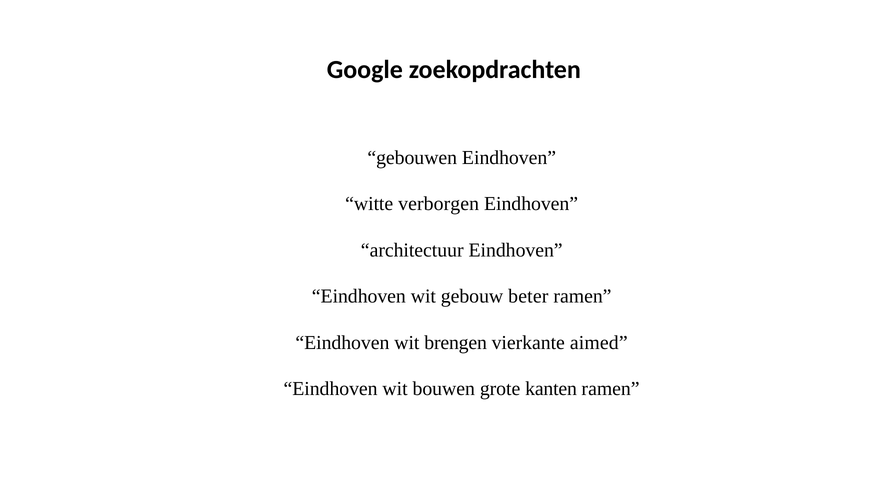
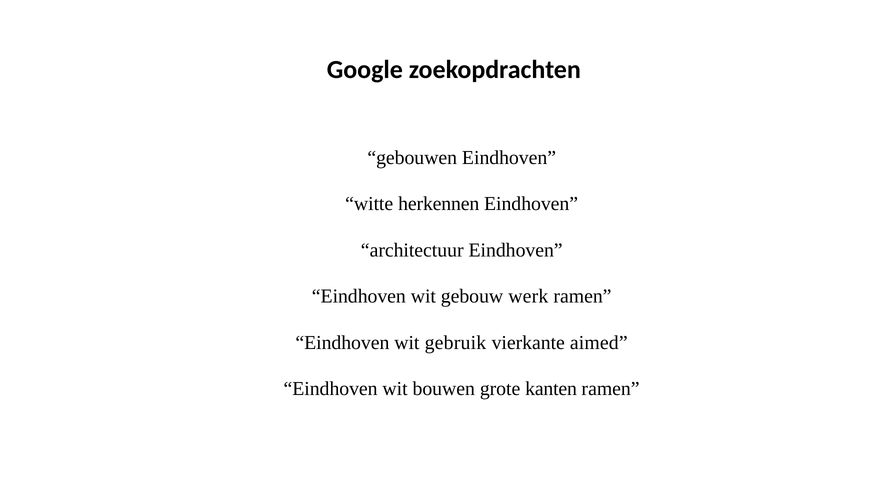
verborgen: verborgen -> herkennen (439, 204)
beter: beter -> werk (528, 296)
brengen: brengen -> gebruik (455, 342)
